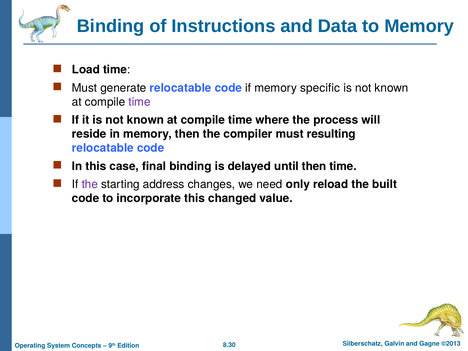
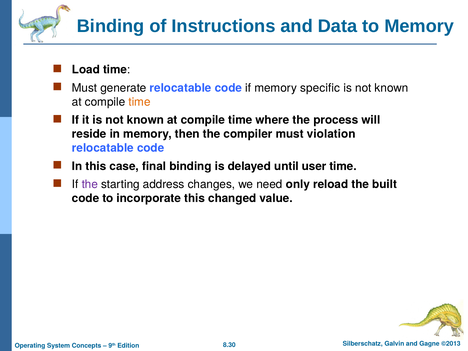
time colour: purple -> orange (140, 102)
resulting: resulting -> violation (331, 134)
until then: then -> user (314, 166)
